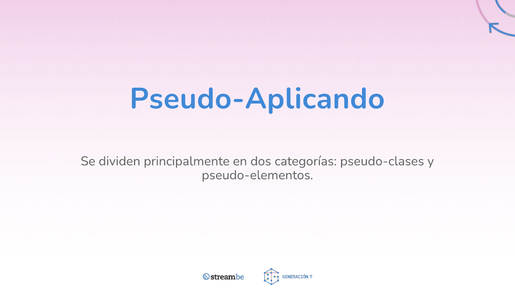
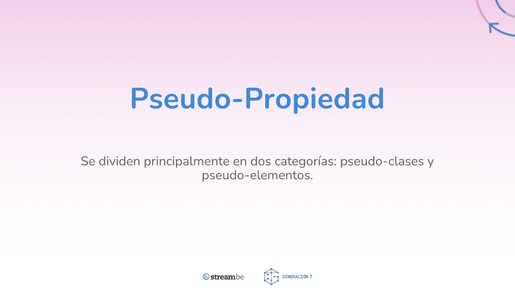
Pseudo-Aplicando: Pseudo-Aplicando -> Pseudo-Propiedad (257, 99)
